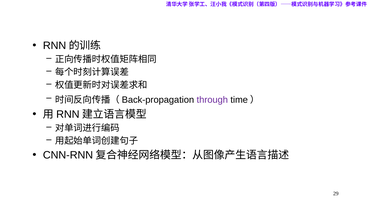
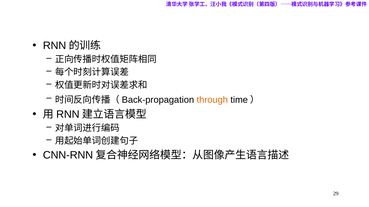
through colour: purple -> orange (212, 100)
